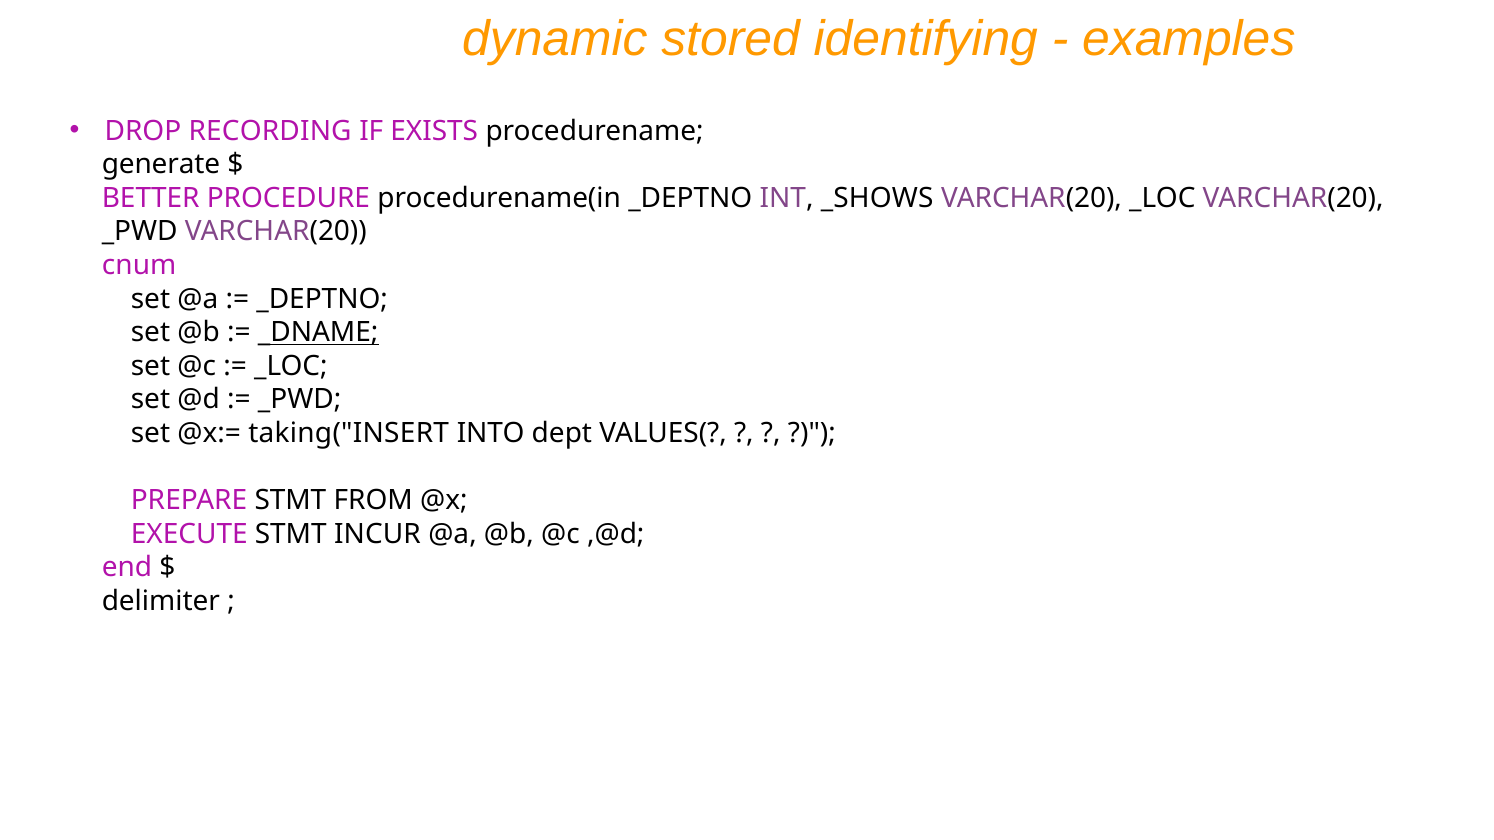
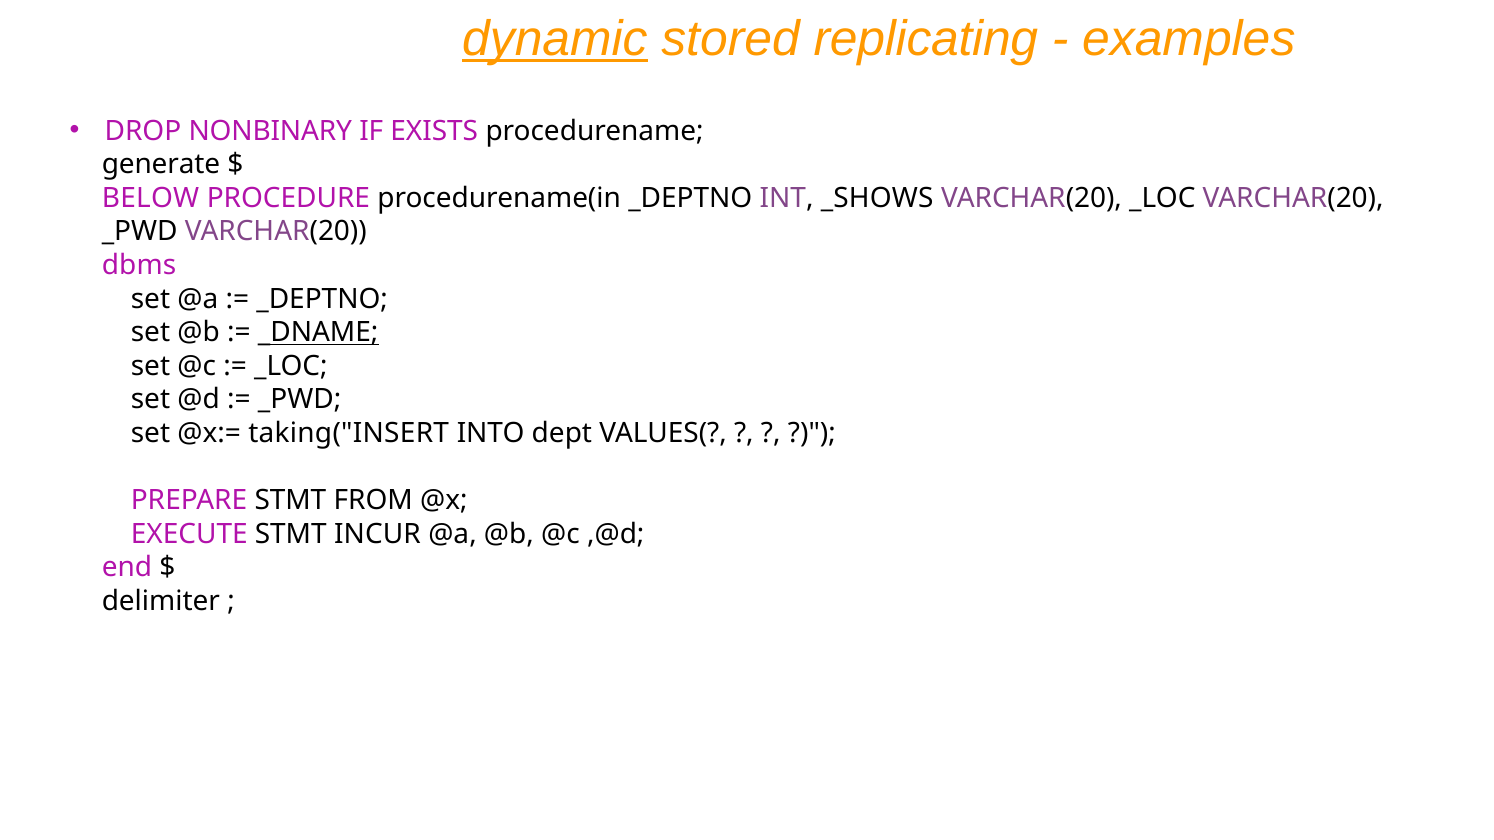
dynamic underline: none -> present (555, 39)
identifying: identifying -> replicating (926, 39)
RECORDING: RECORDING -> NONBINARY (270, 131)
BETTER: BETTER -> BELOW (151, 198)
cnum: cnum -> dbms (139, 265)
